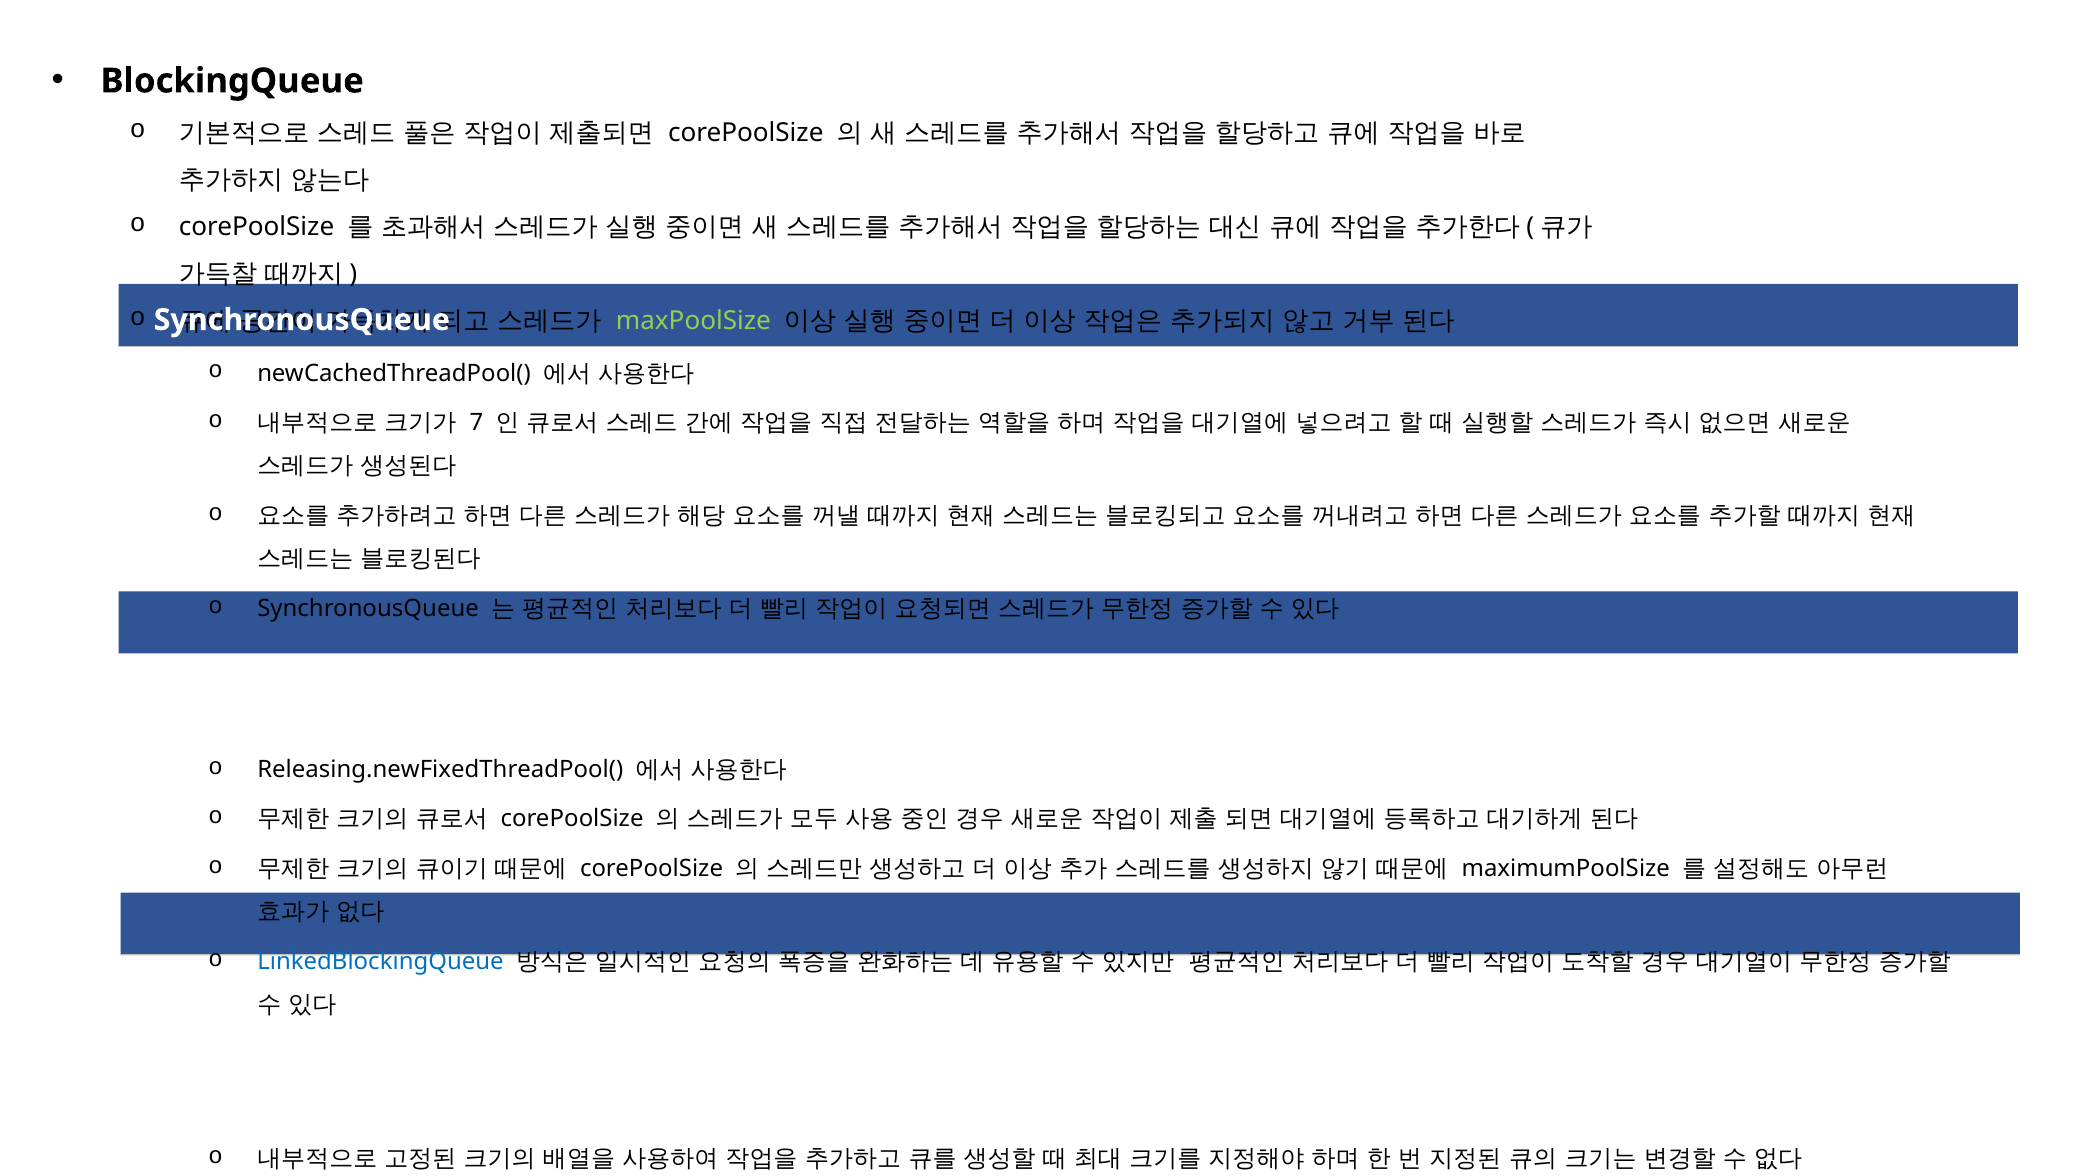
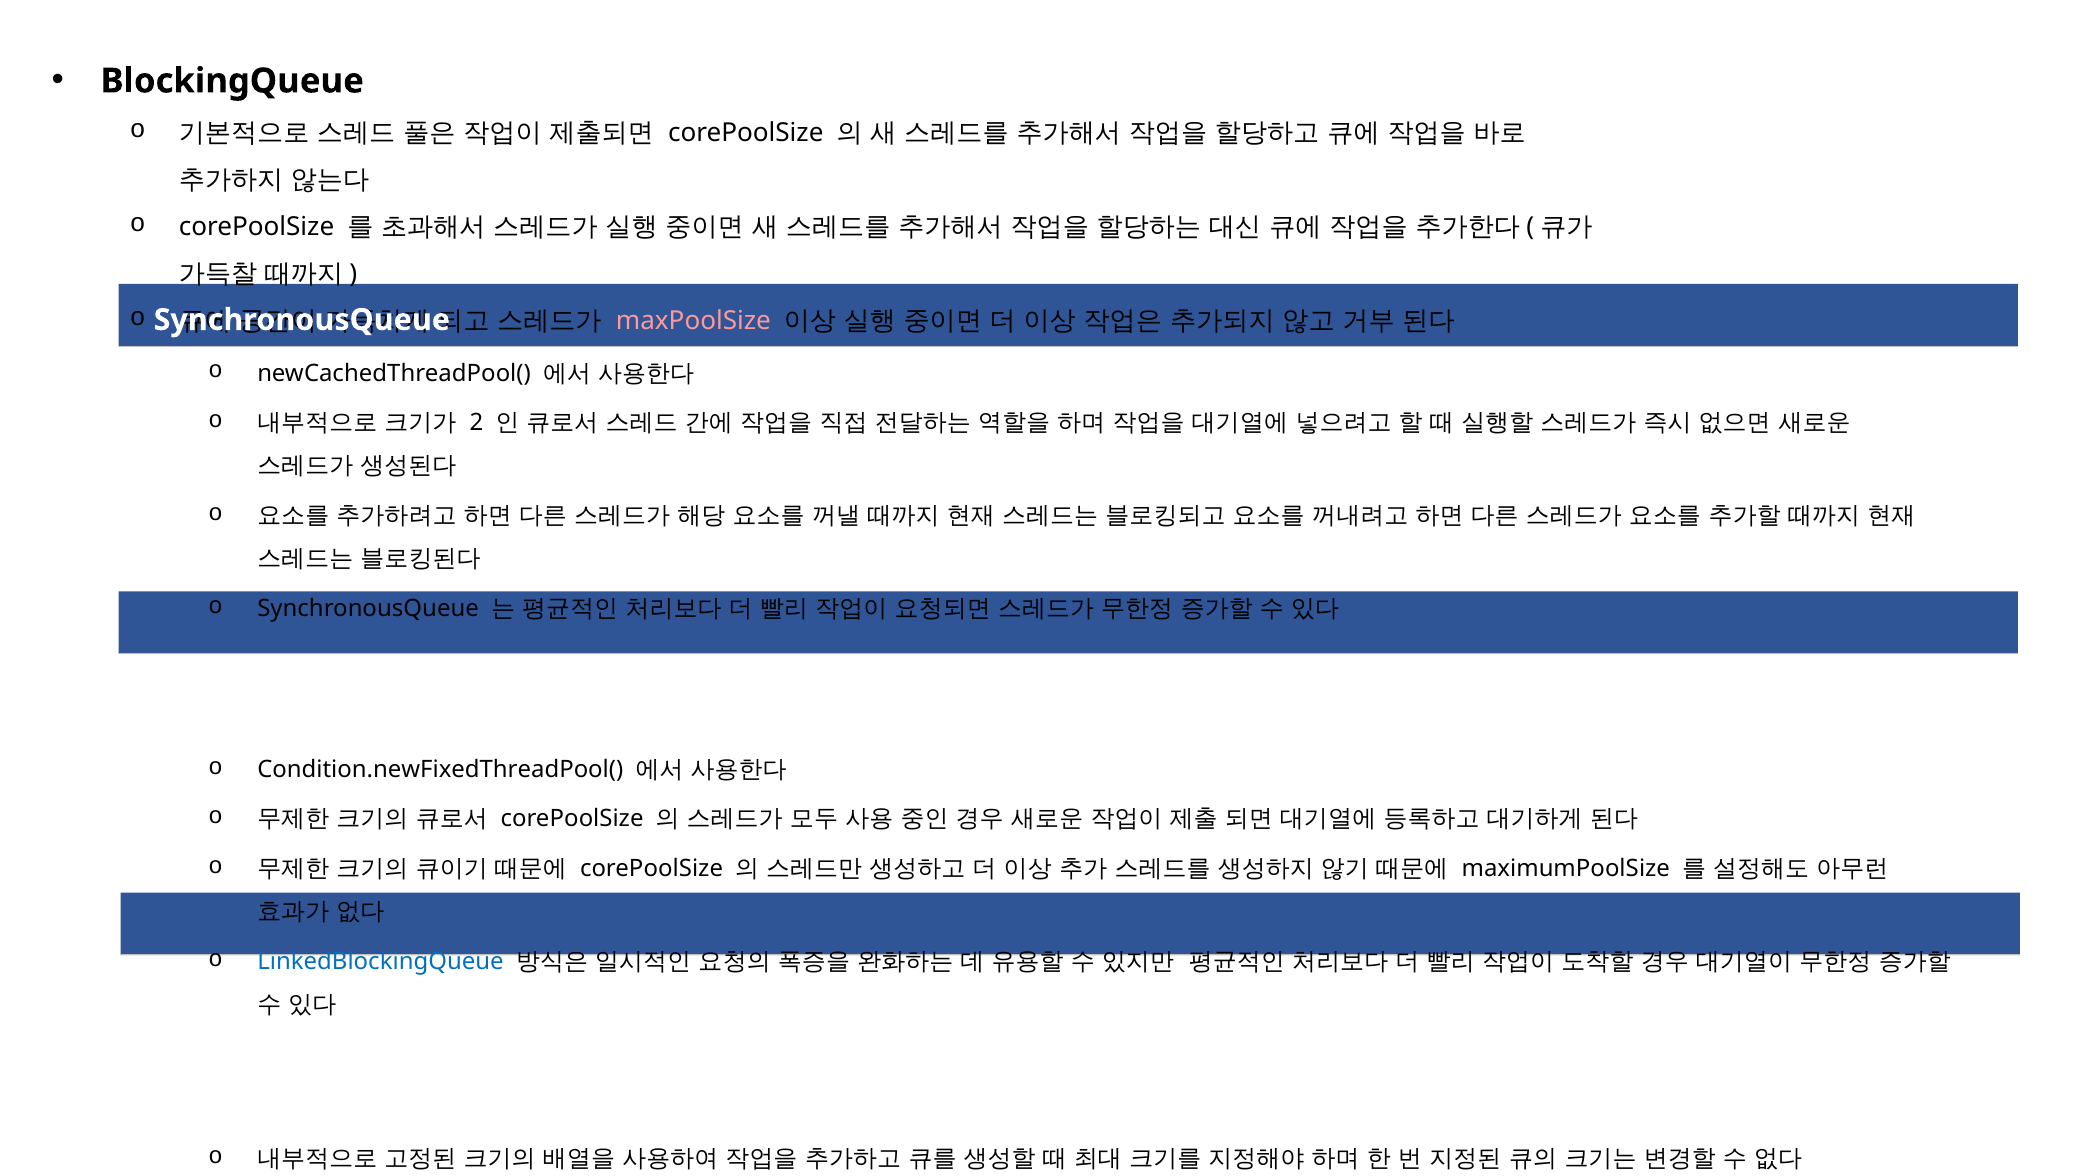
maxPoolSize colour: light green -> pink (693, 321)
7: 7 -> 2 (477, 423)
Releasing.newFixedThreadPool(: Releasing.newFixedThreadPool( -> Condition.newFixedThreadPool( (440, 769)
